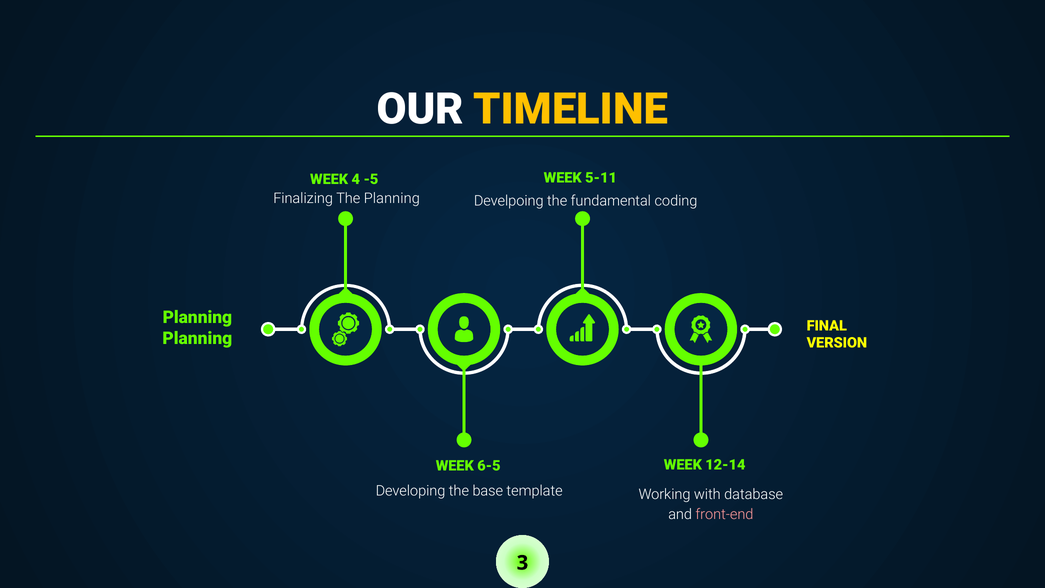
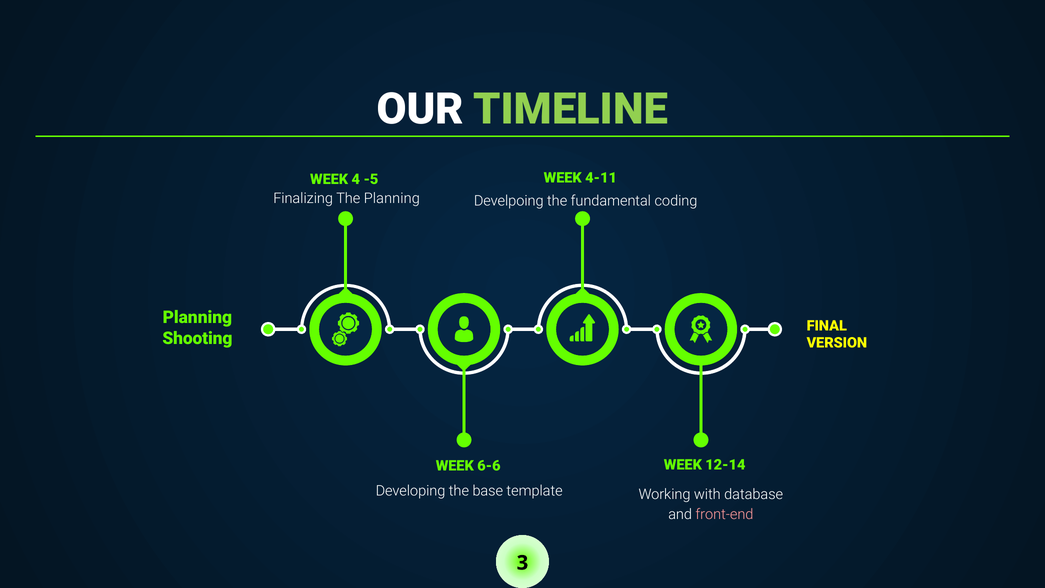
TIMELINE colour: yellow -> light green (571, 109)
5-11: 5-11 -> 4-11 (601, 178)
Planning: Planning -> Shooting (197, 338)
6-5: 6-5 -> 6-6 (489, 466)
